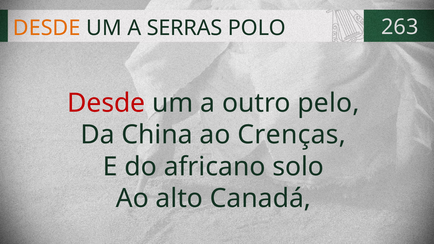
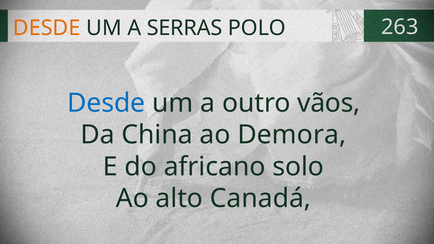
Desde colour: red -> blue (106, 103)
pelo: pelo -> vãos (329, 103)
Crenças: Crenças -> Demora (292, 135)
